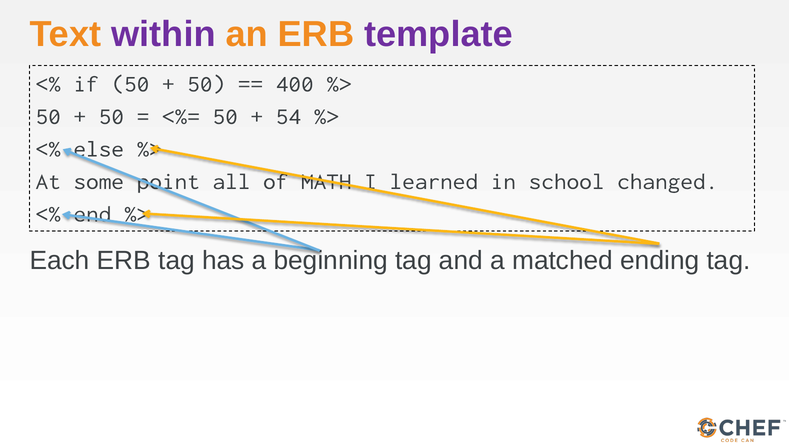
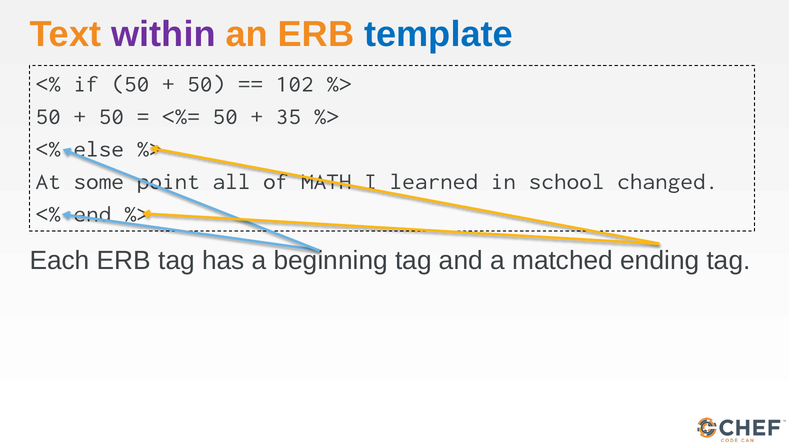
template colour: purple -> blue (438, 34)
400: 400 -> 102 (295, 84)
54: 54 -> 35 (288, 116)
